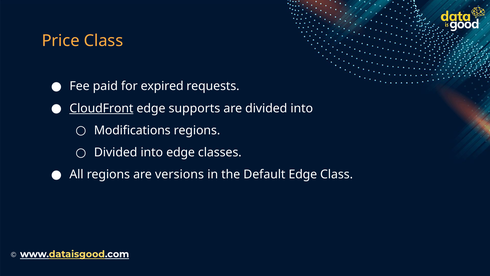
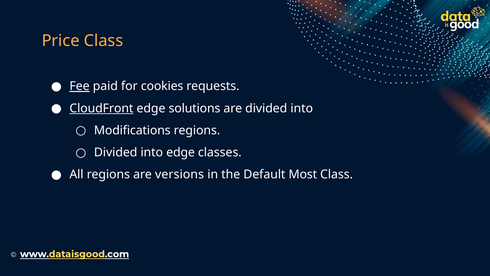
Fee underline: none -> present (80, 86)
expired: expired -> cookies (162, 86)
supports: supports -> solutions (194, 108)
Default Edge: Edge -> Most (303, 174)
